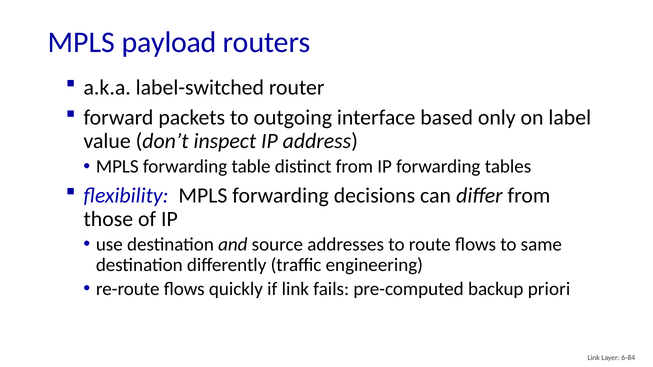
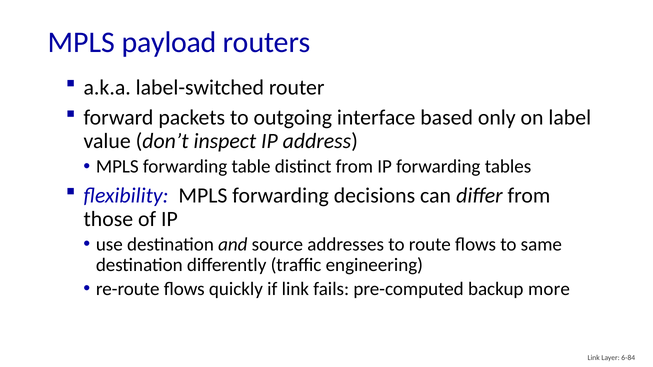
priori: priori -> more (549, 289)
